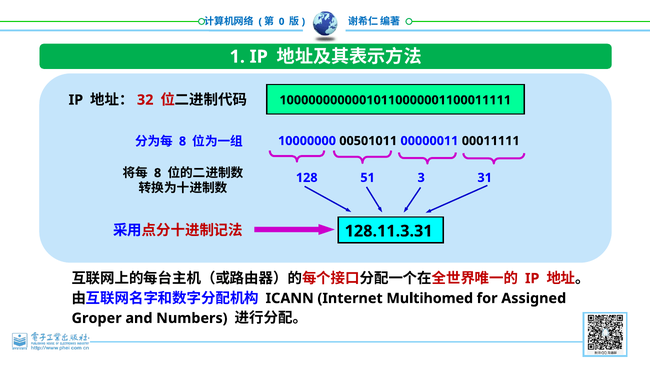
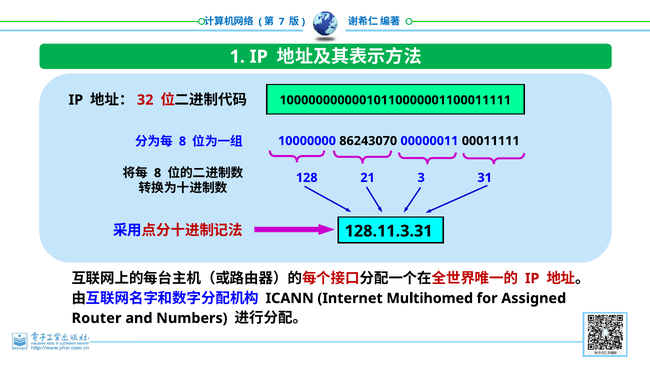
0: 0 -> 7 (282, 22)
00501011: 00501011 -> 86243070 (368, 141)
51: 51 -> 21 (368, 178)
Groper: Groper -> Router (97, 318)
